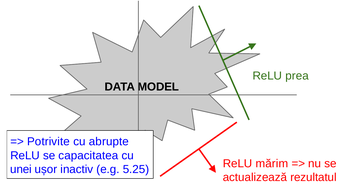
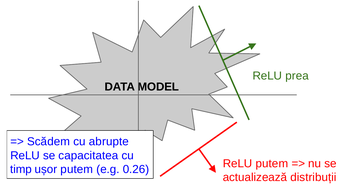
Potrivite: Potrivite -> Scădem (49, 142)
ReLU mărim: mărim -> putem (272, 164)
unei: unei -> timp (21, 170)
ușor inactiv: inactiv -> putem (77, 170)
5.25: 5.25 -> 0.26 (136, 170)
rezultatul: rezultatul -> distribuții (313, 177)
